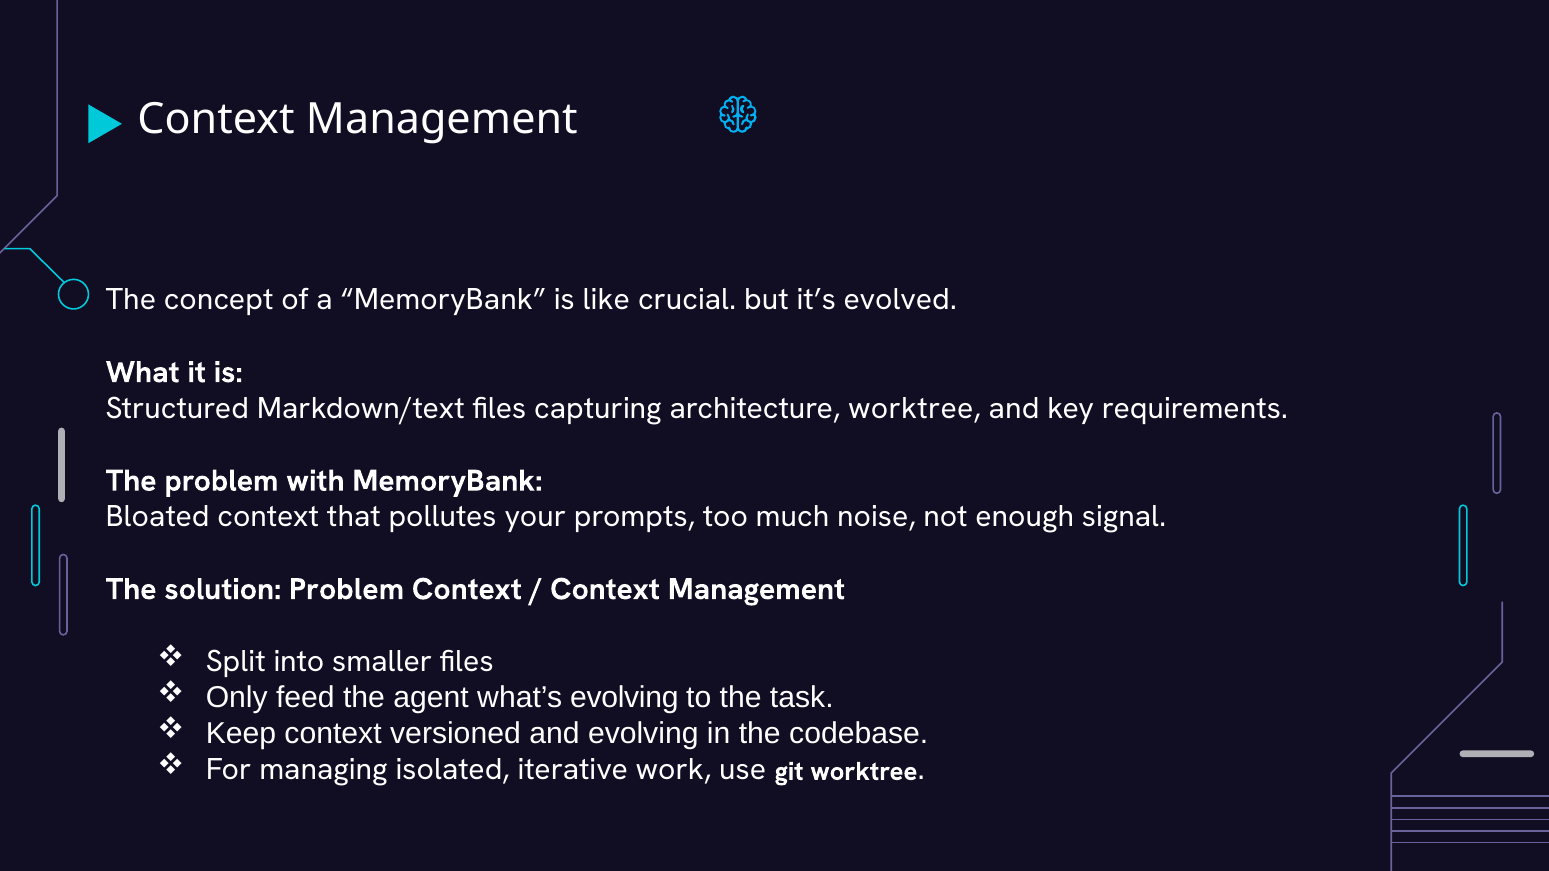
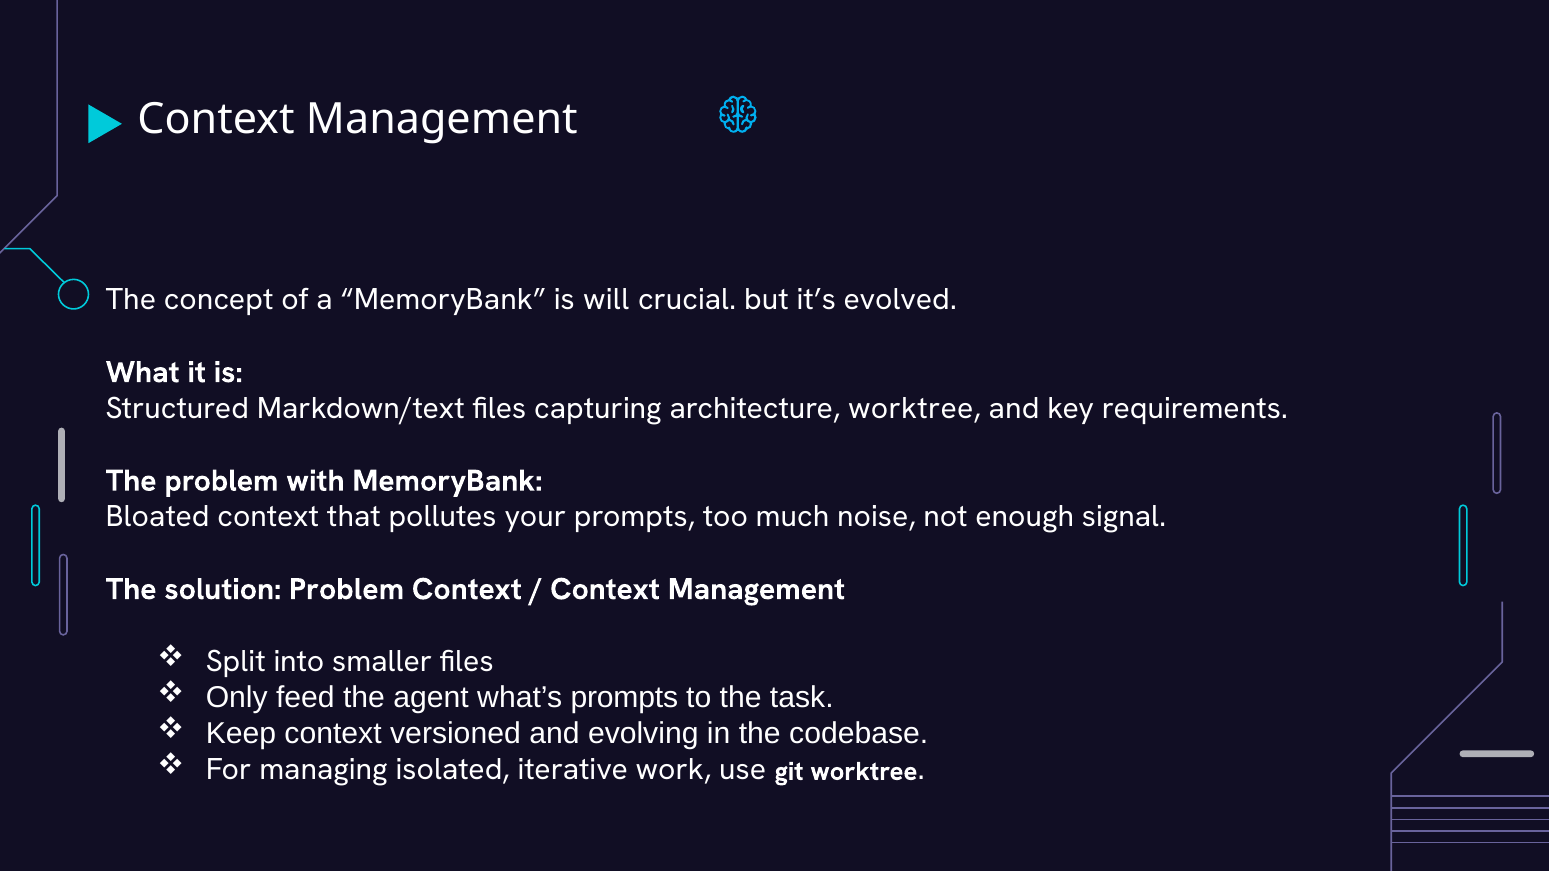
like: like -> will (606, 300)
what’s evolving: evolving -> prompts (624, 698)
